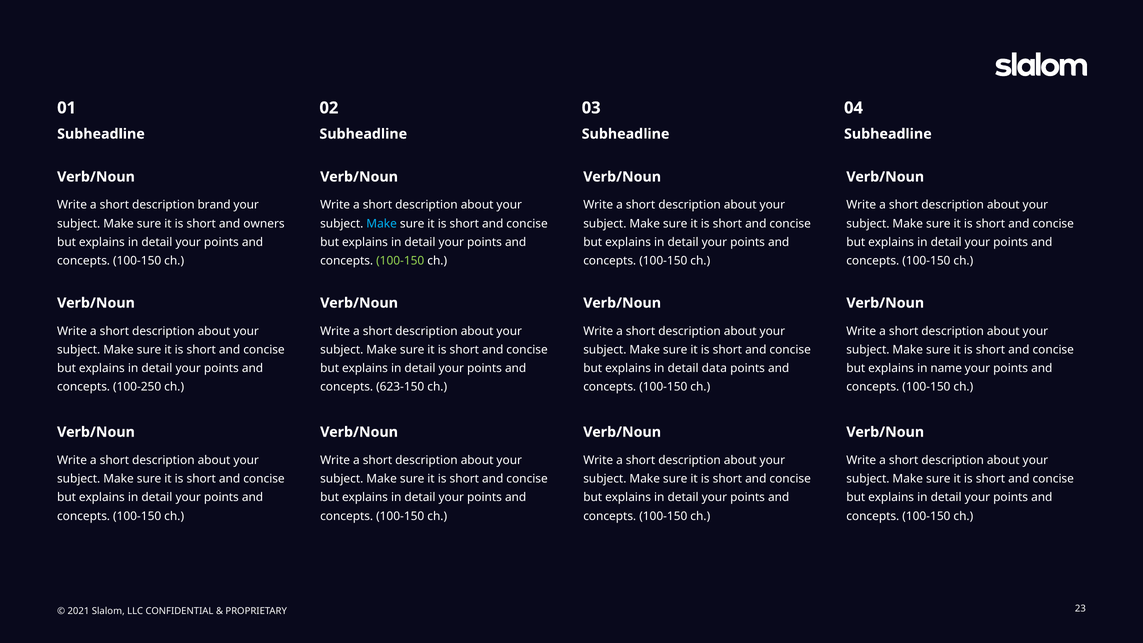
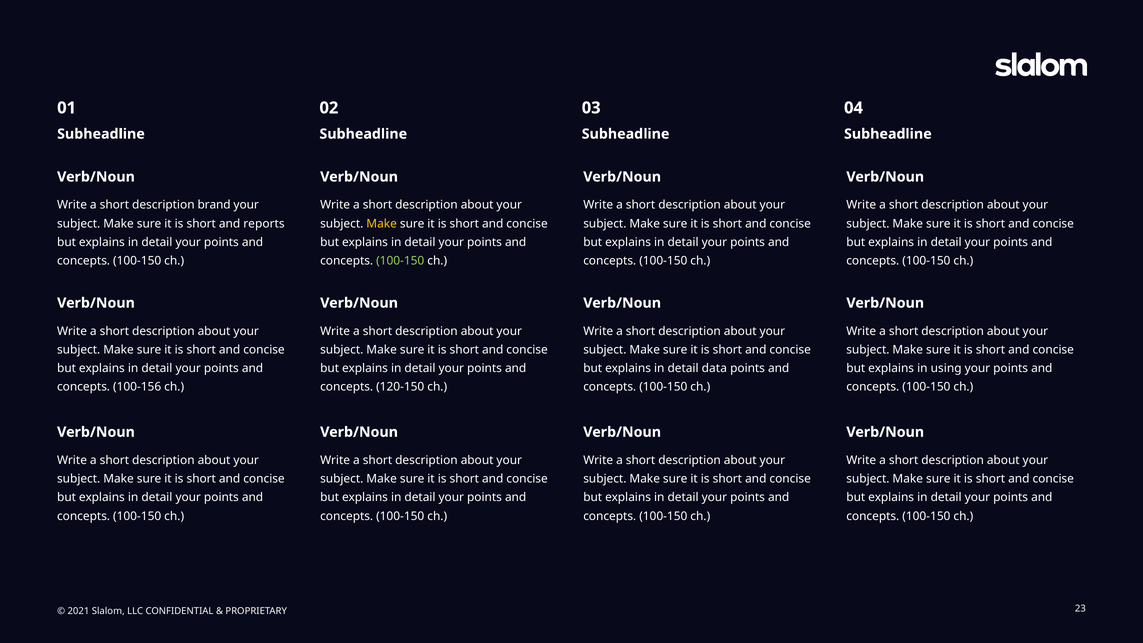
owners: owners -> reports (264, 224)
Make colour: light blue -> yellow (382, 224)
name: name -> using (946, 368)
100-250: 100-250 -> 100-156 (137, 387)
623-150: 623-150 -> 120-150 (400, 387)
